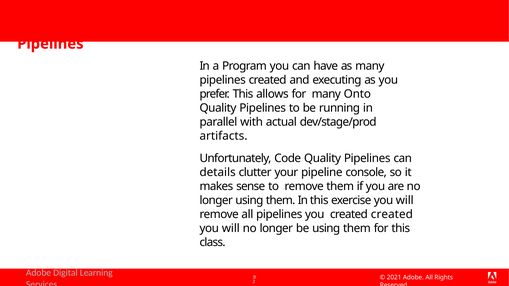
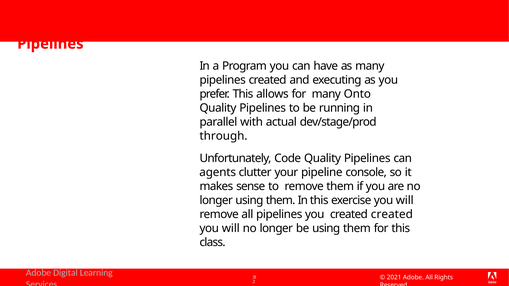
artifacts: artifacts -> through (224, 136)
details: details -> agents (218, 173)
